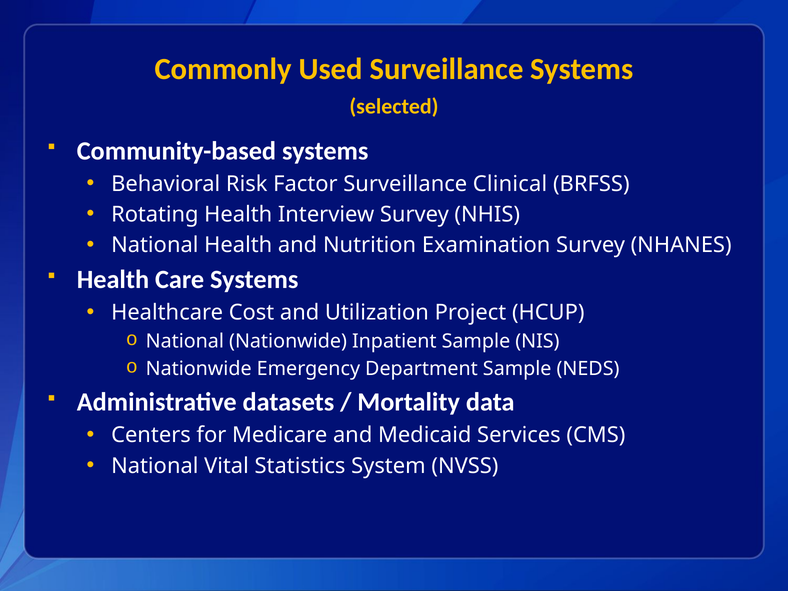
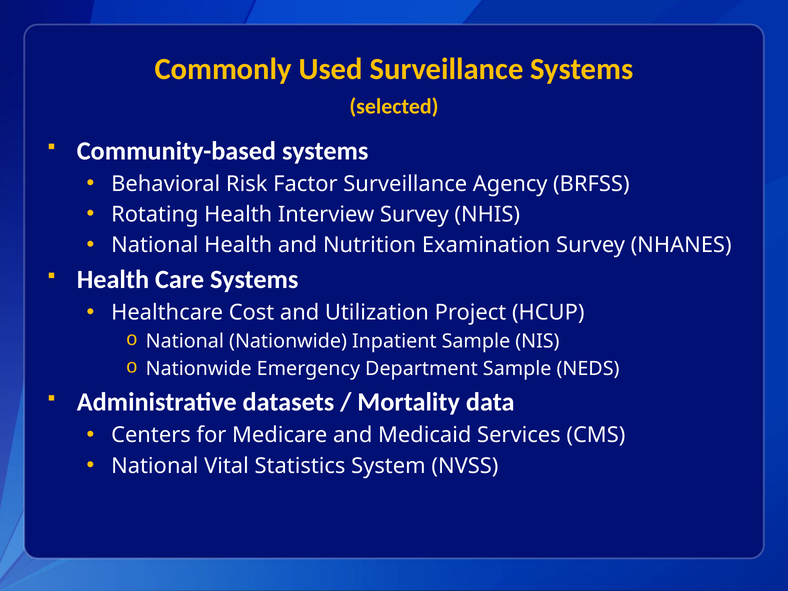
Clinical: Clinical -> Agency (510, 184)
